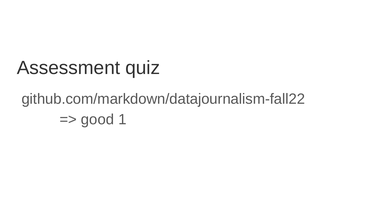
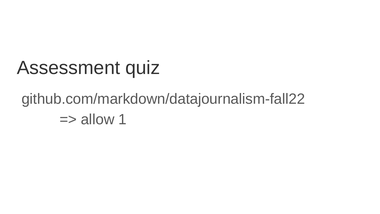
good: good -> allow (98, 119)
